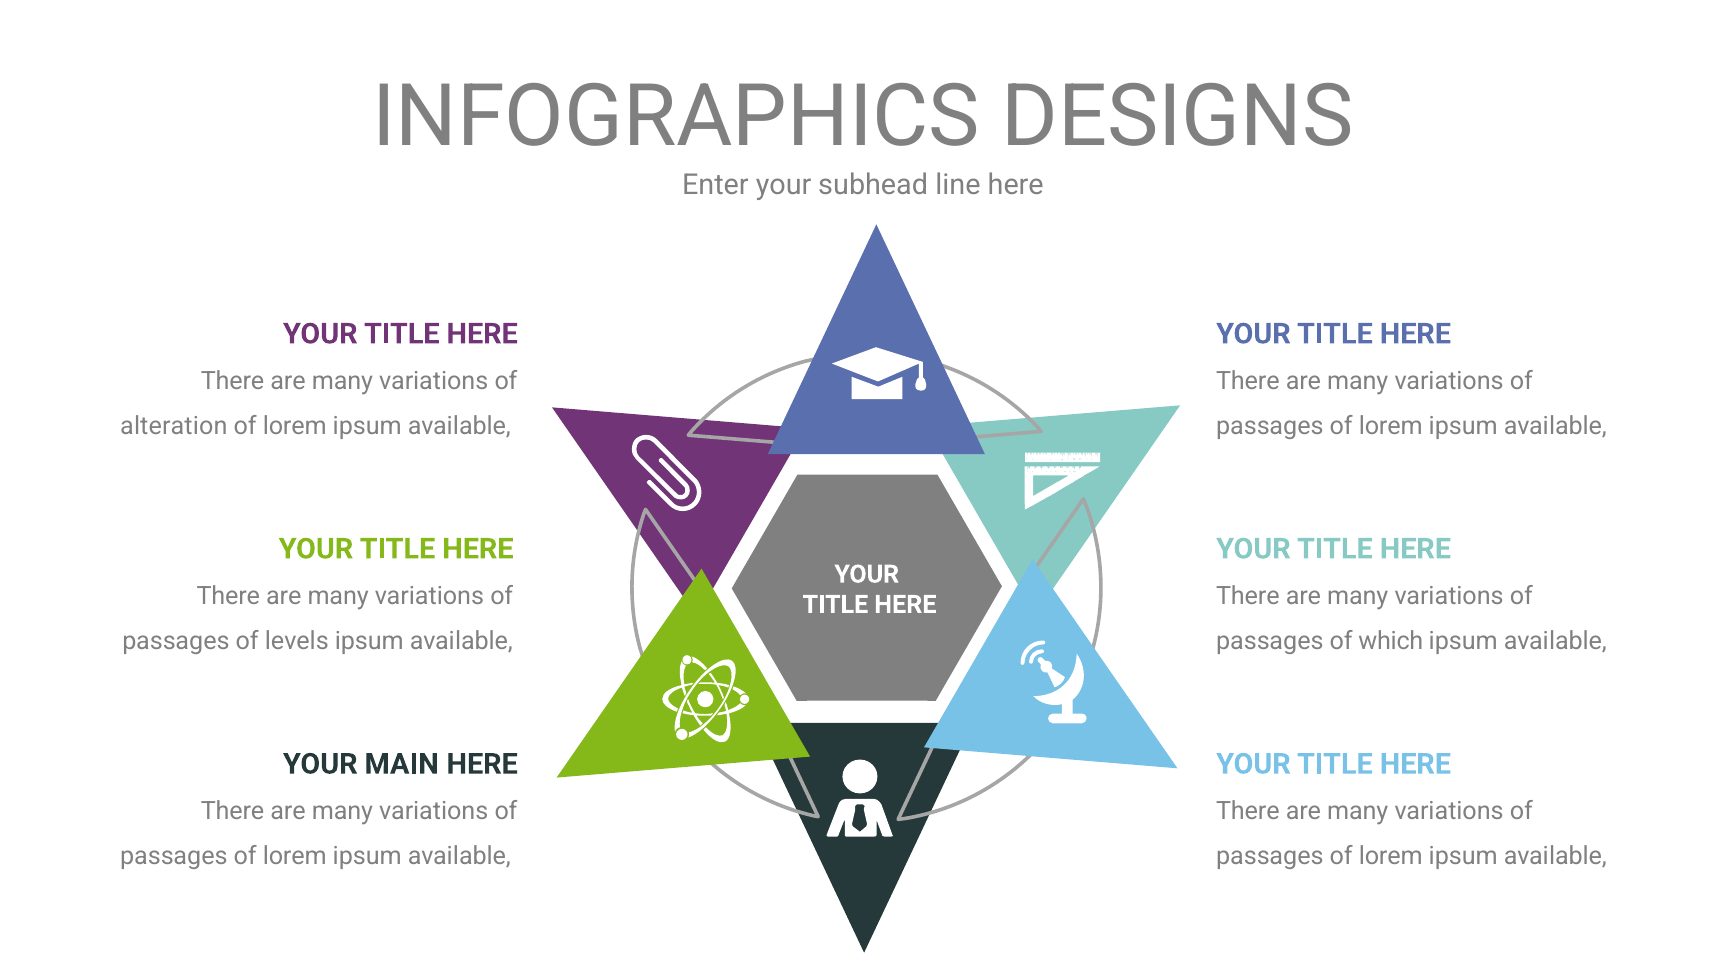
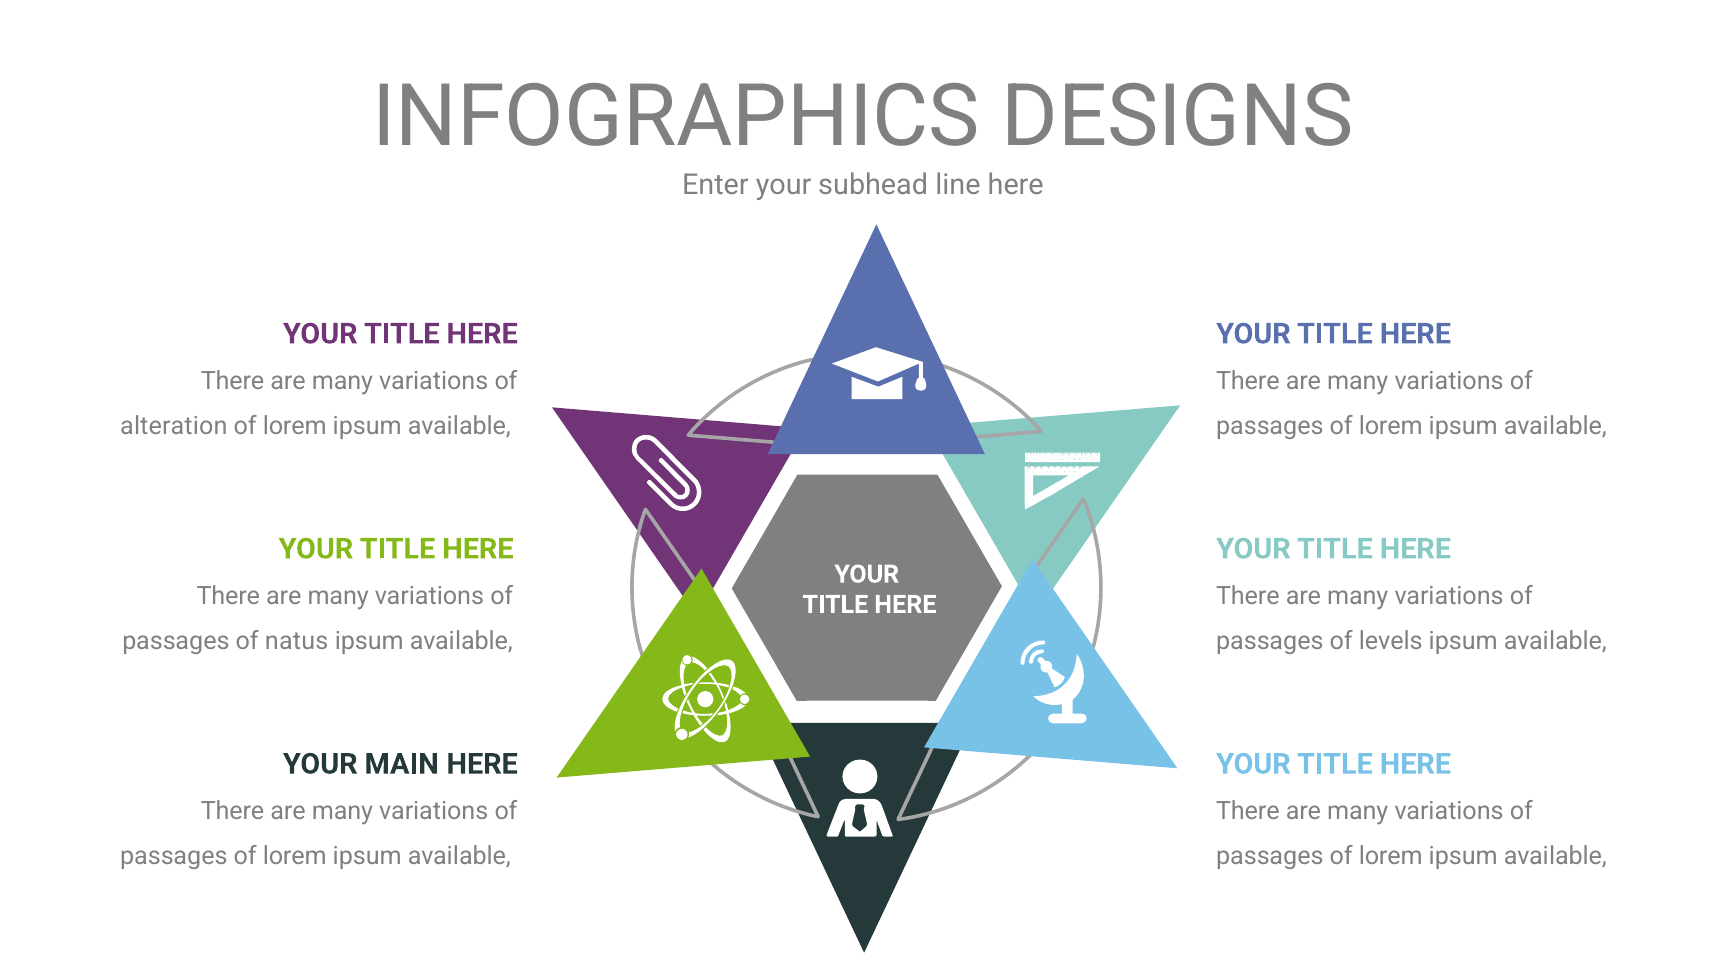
levels: levels -> natus (297, 642)
which: which -> levels (1391, 642)
